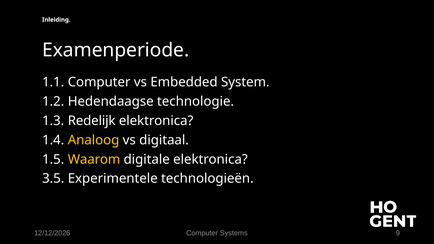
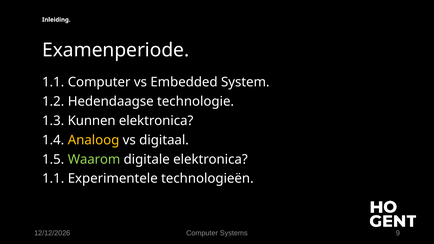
Redelijk: Redelijk -> Kunnen (92, 121)
Waarom colour: yellow -> light green (94, 159)
3.5: 3.5 -> 1.1 (53, 179)
